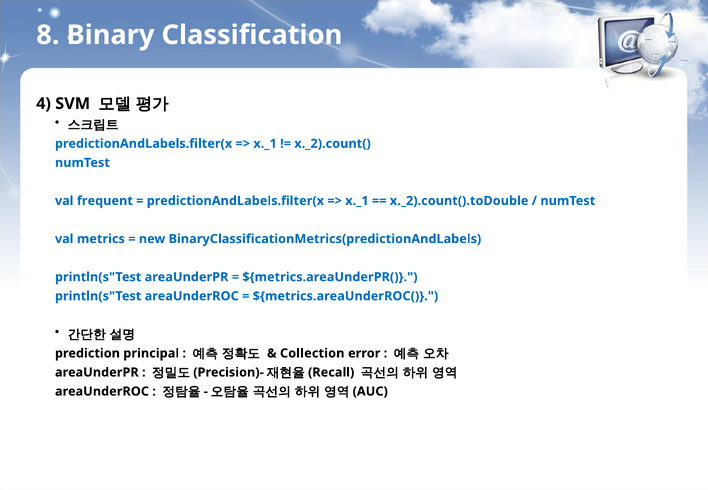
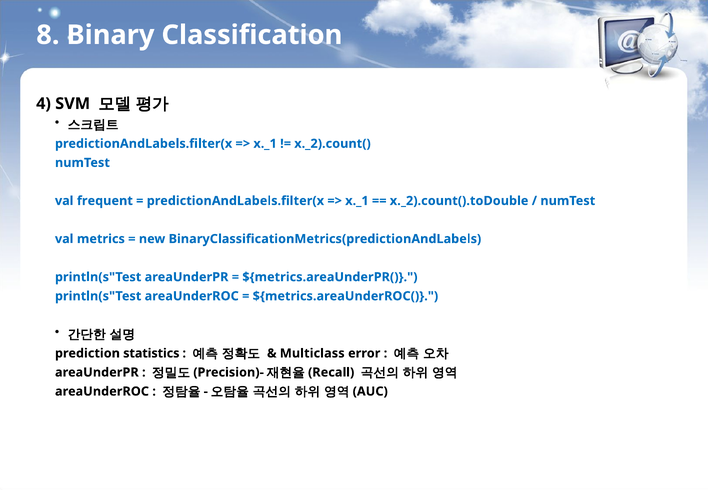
principal: principal -> statistics (151, 353)
Collection: Collection -> Multiclass (312, 353)
